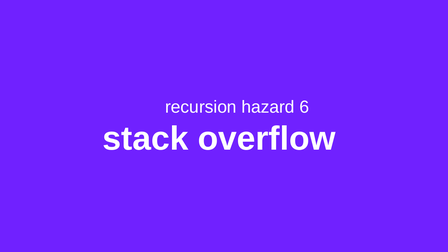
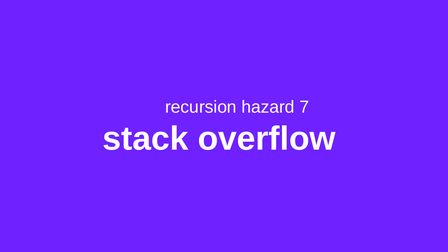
6: 6 -> 7 (304, 107)
